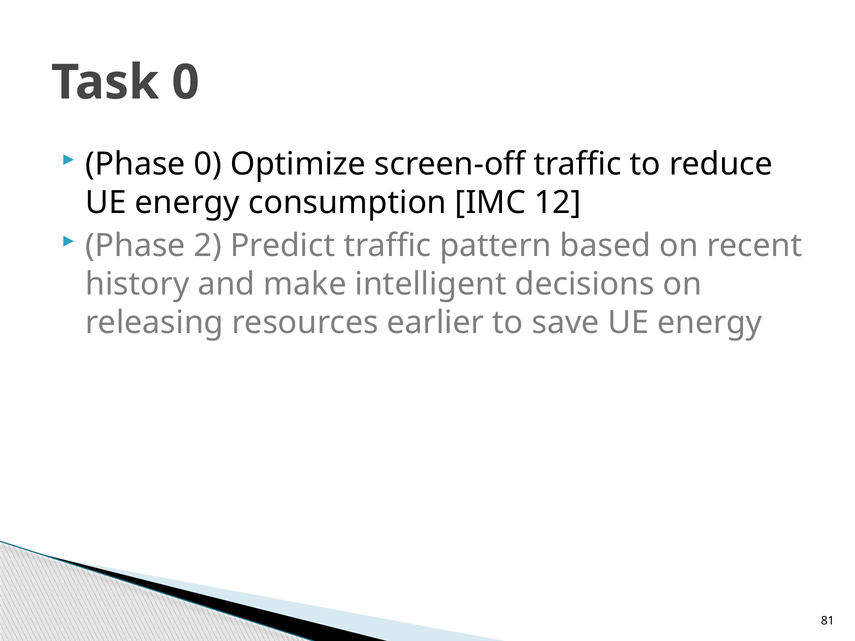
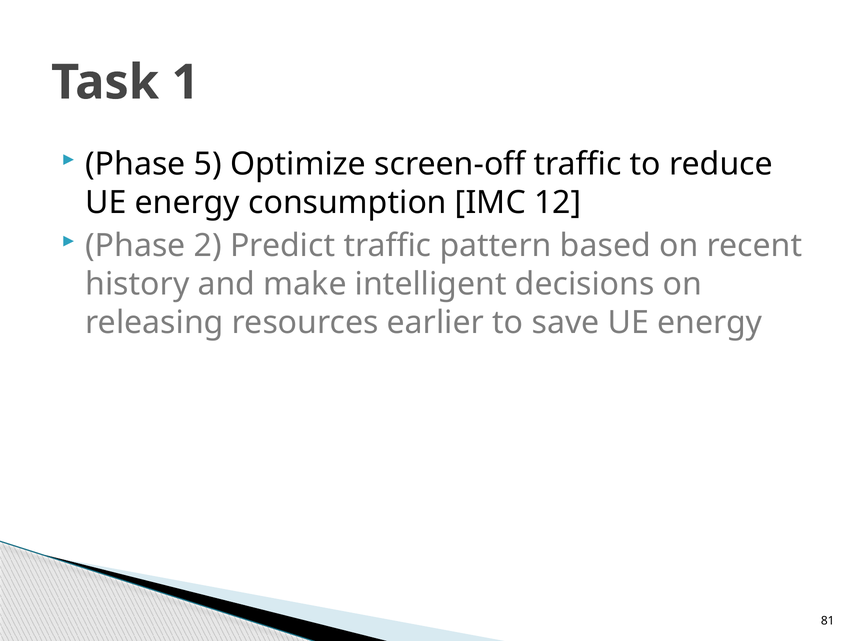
Task 0: 0 -> 1 (186, 82)
Phase 0: 0 -> 5 (208, 164)
